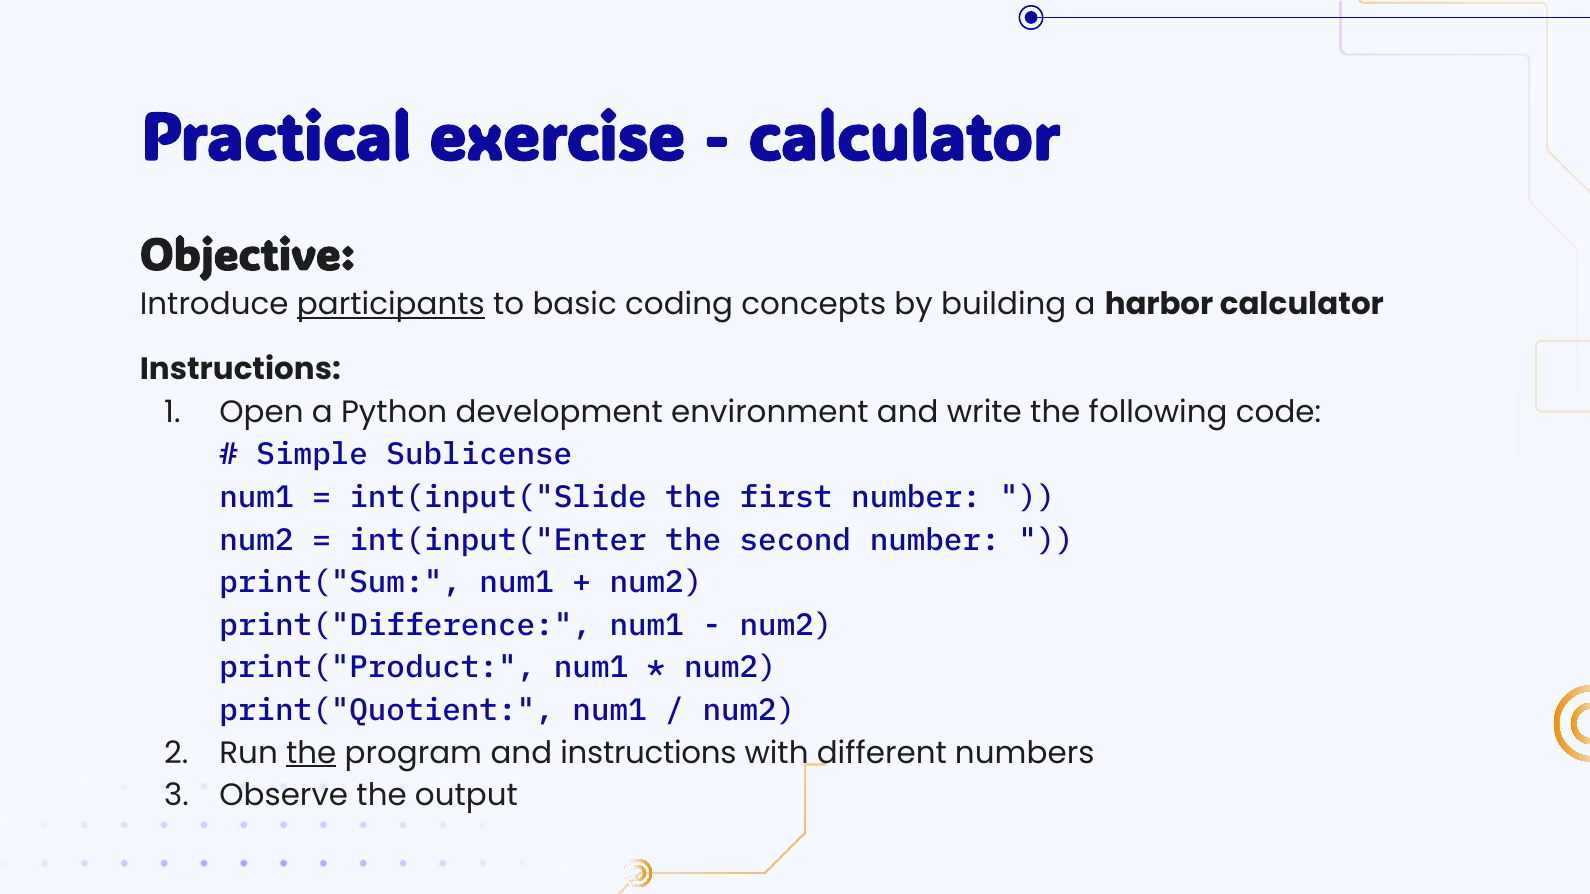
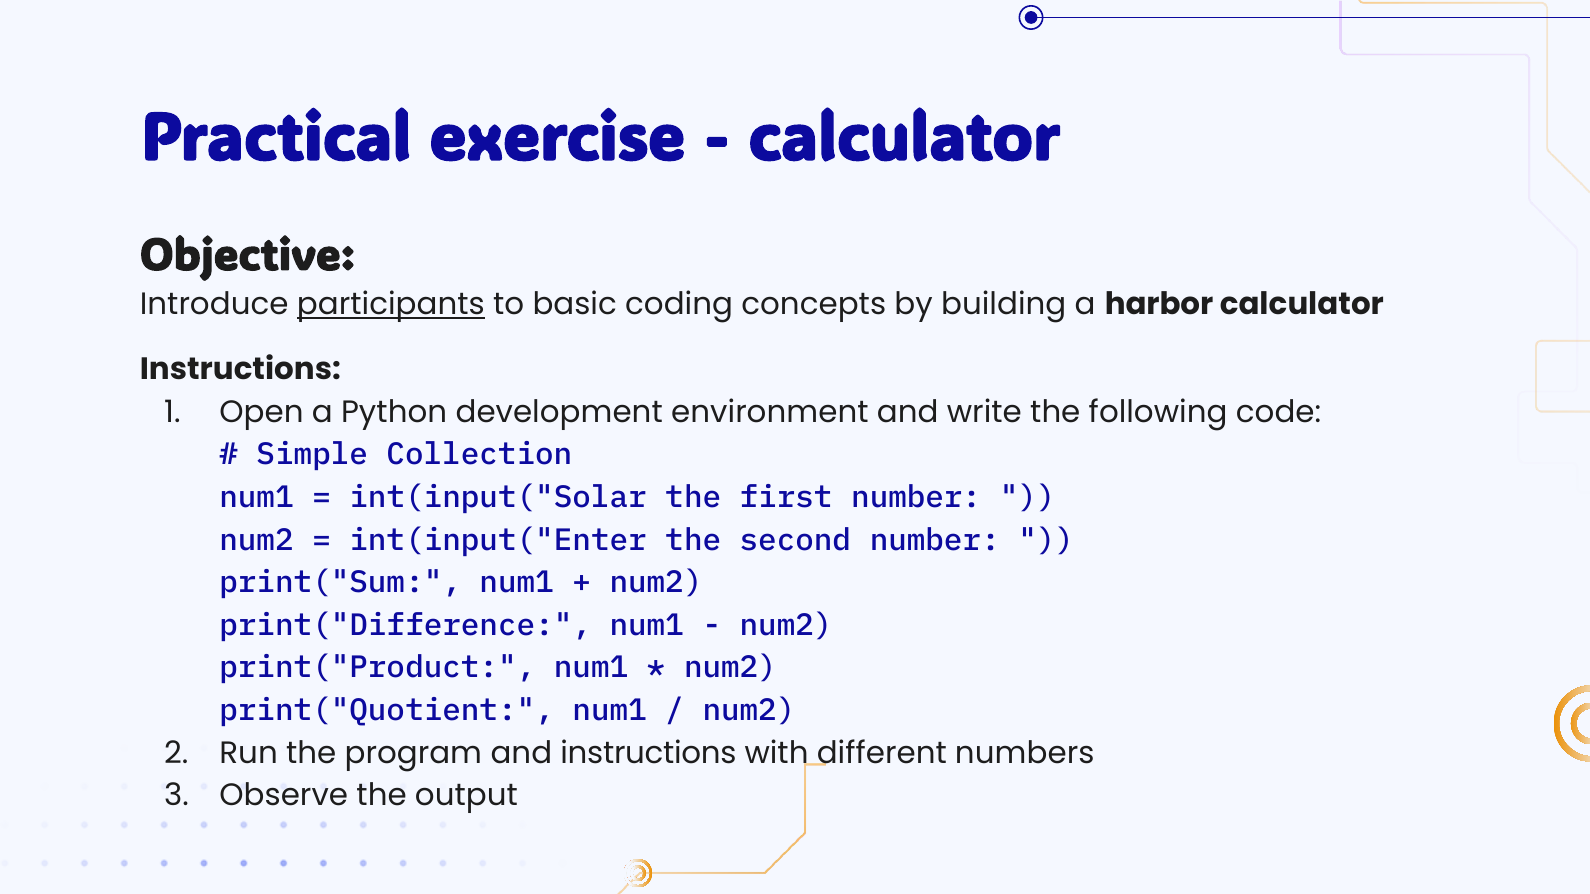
Sublicense: Sublicense -> Collection (479, 455)
int(input("Slide: int(input("Slide -> int(input("Solar (498, 498)
the underline: present -> none (311, 753)
